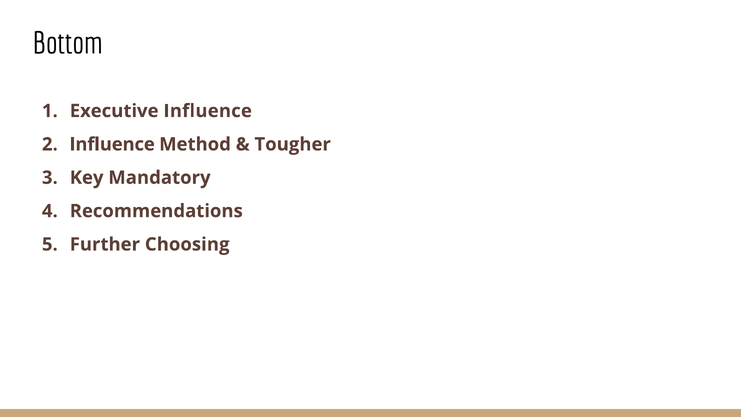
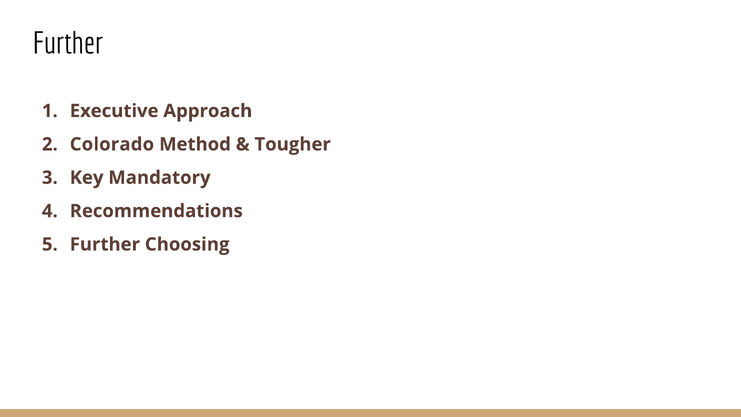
Bottom: Bottom -> Further (68, 44)
Executive Influence: Influence -> Approach (208, 111)
Influence: Influence -> Colorado (112, 144)
